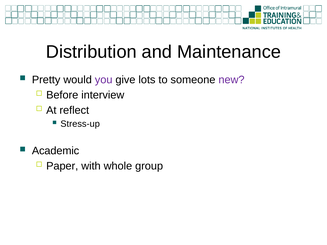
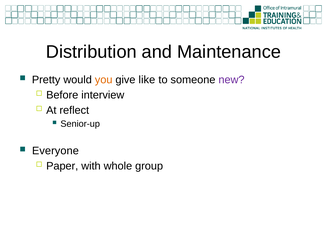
you colour: purple -> orange (104, 80)
lots: lots -> like (147, 80)
Stress-up: Stress-up -> Senior-up (80, 124)
Academic: Academic -> Everyone (55, 151)
